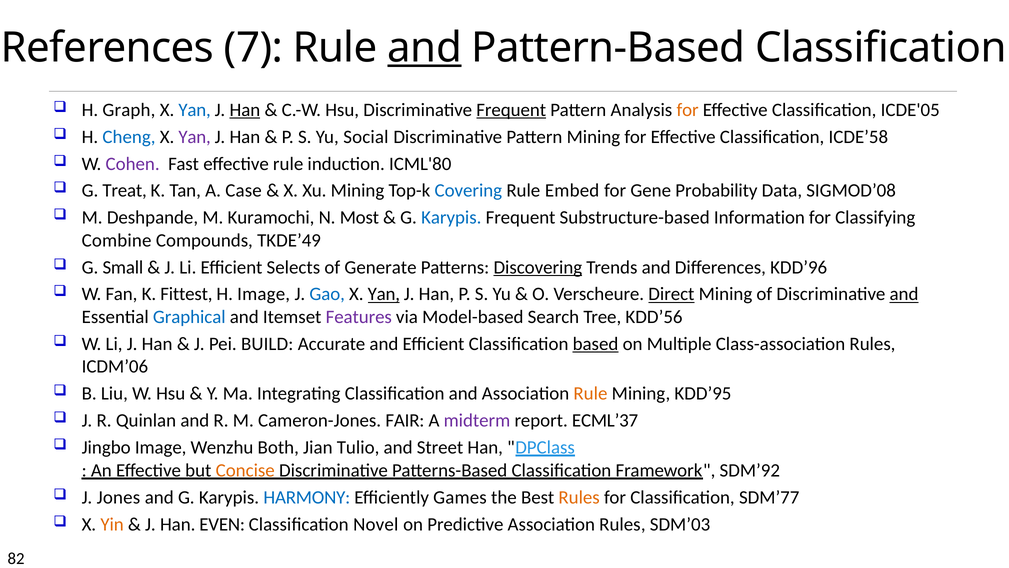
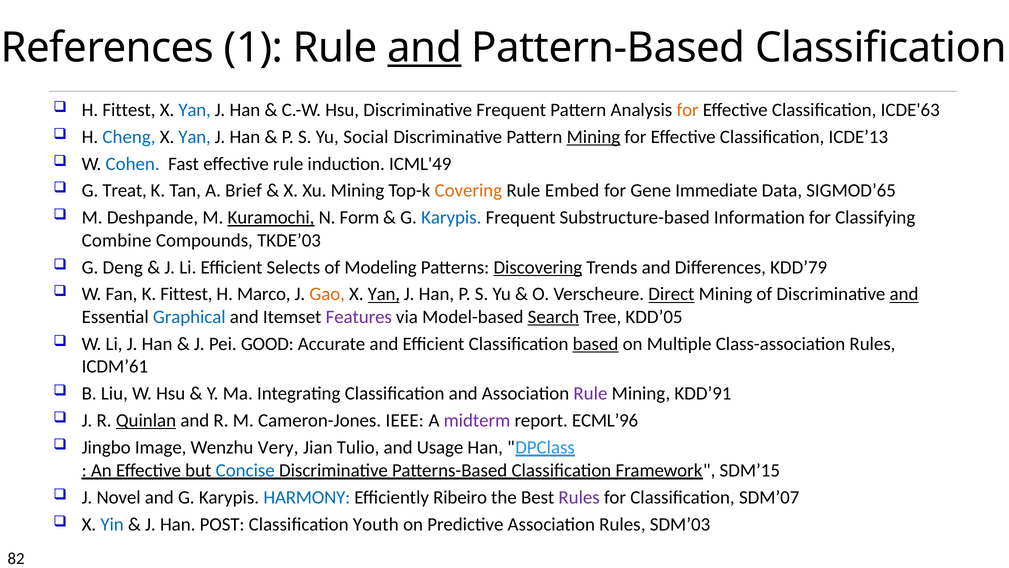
7: 7 -> 1 (253, 48)
H Graph: Graph -> Fittest (129, 110)
Han underline: present -> none (245, 110)
Frequent underline: present -> none (511, 110)
ICDE'05: ICDE'05 -> ICDE'63 (910, 110)
Yan colour: purple -> blue (195, 137)
Mining underline: none -> present (593, 137)
ICDE’58: ICDE’58 -> ICDE’13 (858, 137)
Cohen colour: purple -> blue (133, 164)
ICML'80: ICML'80 -> ICML'49 (420, 164)
Case: Case -> Brief (244, 191)
Covering colour: blue -> orange (468, 191)
Probability: Probability -> Immediate (716, 191)
SIGMOD’08: SIGMOD’08 -> SIGMOD’65 (851, 191)
Kuramochi underline: none -> present (271, 217)
Most: Most -> Form (359, 217)
TKDE’49: TKDE’49 -> TKDE’03 (289, 240)
Small: Small -> Deng (123, 267)
Generate: Generate -> Modeling (381, 267)
KDD’96: KDD’96 -> KDD’79 (799, 267)
H Image: Image -> Marco (264, 294)
Gao colour: blue -> orange (327, 294)
Search underline: none -> present (553, 317)
KDD’56: KDD’56 -> KDD’05 (654, 317)
BUILD: BUILD -> GOOD (267, 344)
ICDM’06: ICDM’06 -> ICDM’61 (115, 366)
Rule colour: orange -> purple (590, 393)
KDD’95: KDD’95 -> KDD’91 (703, 393)
Quinlan underline: none -> present (146, 420)
FAIR: FAIR -> IEEE (405, 420)
ECML’37: ECML’37 -> ECML’96 (605, 420)
Both: Both -> Very (278, 447)
Street: Street -> Usage (440, 447)
Concise colour: orange -> blue (245, 470)
SDM’92: SDM’92 -> SDM’15 (750, 470)
Jones: Jones -> Novel (119, 497)
Games: Games -> Ribeiro (460, 497)
Rules colour: orange -> purple (579, 497)
SDM’77: SDM’77 -> SDM’07 (769, 497)
Yin colour: orange -> blue (112, 524)
EVEN: EVEN -> POST (222, 524)
Novel: Novel -> Youth (376, 524)
